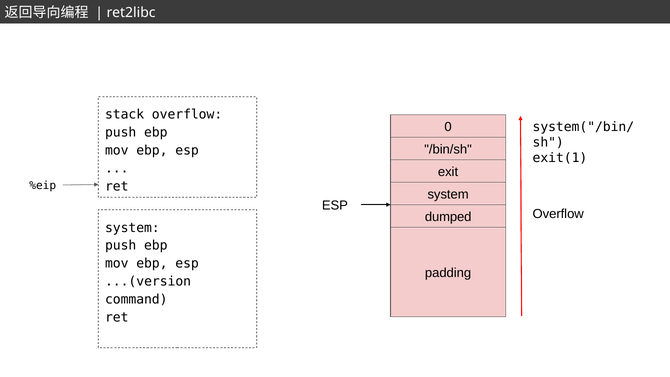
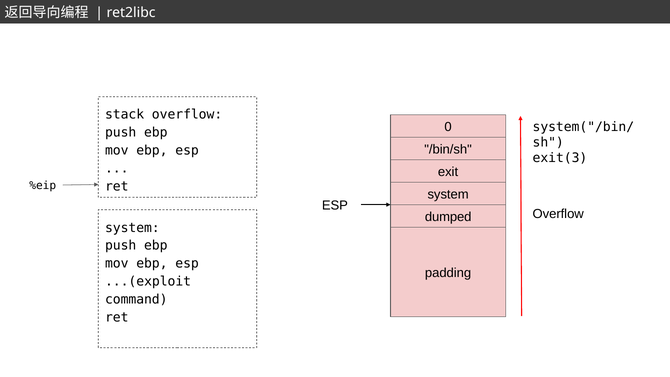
exit(1: exit(1 -> exit(3 (560, 158)
...(version: ...(version -> ...(exploit (148, 282)
